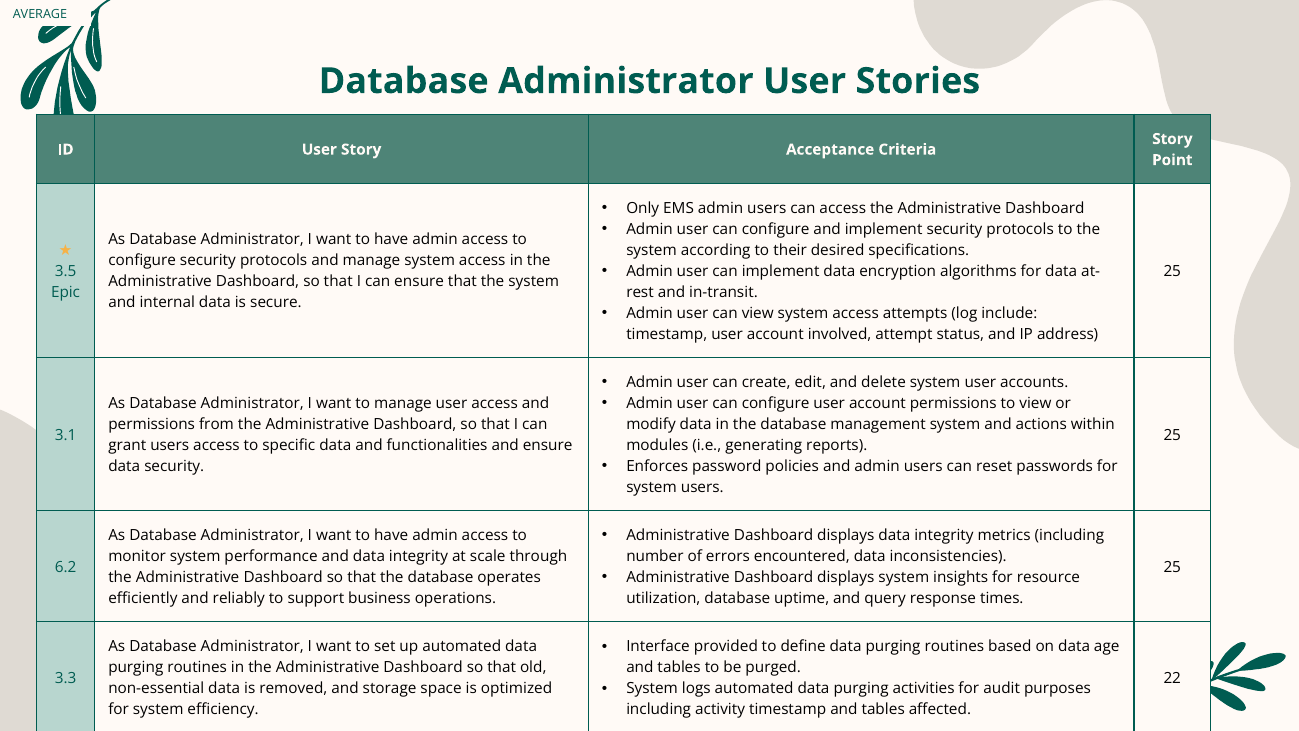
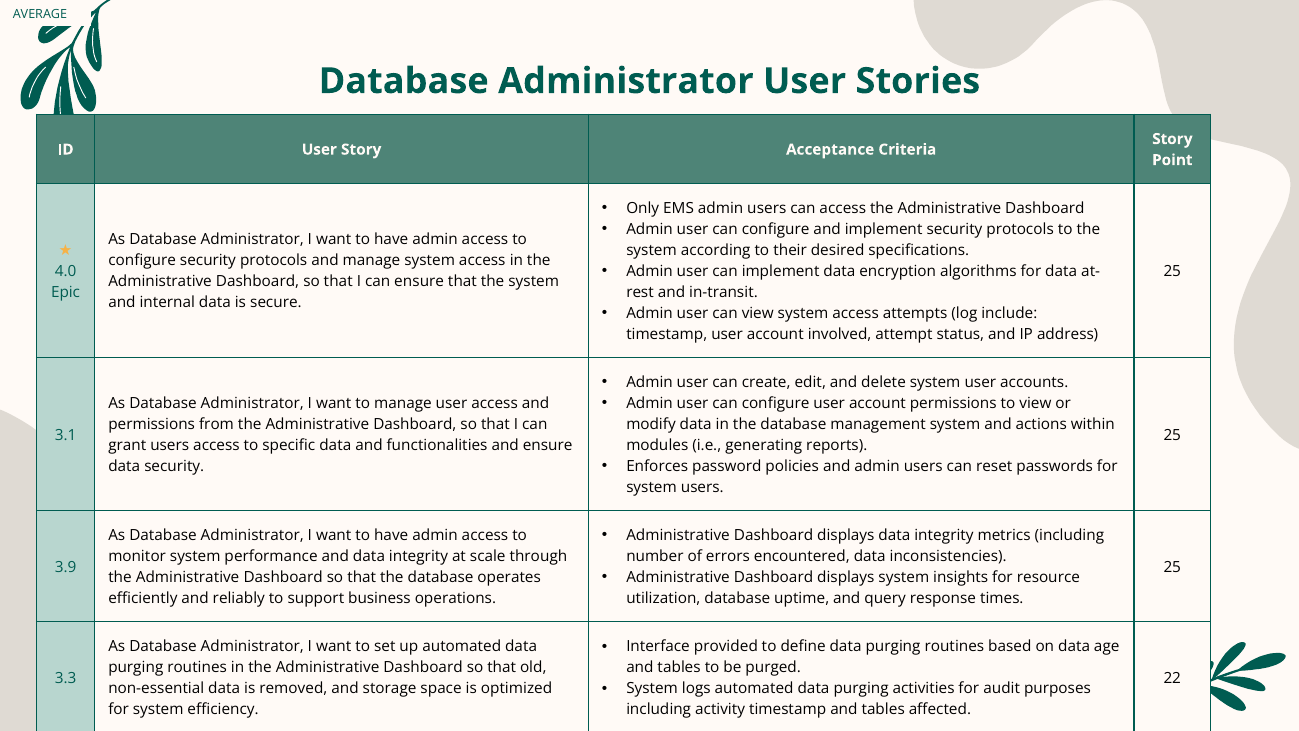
3.5: 3.5 -> 4.0 (66, 271)
6.2: 6.2 -> 3.9 (66, 567)
